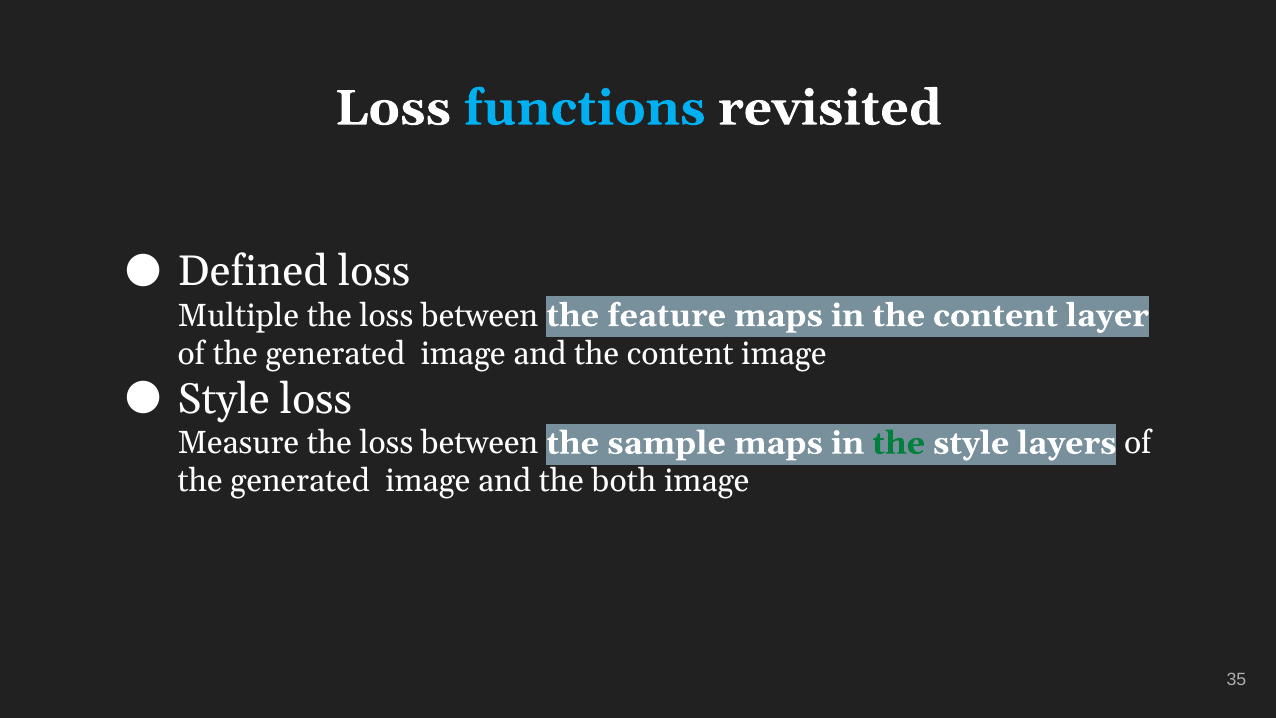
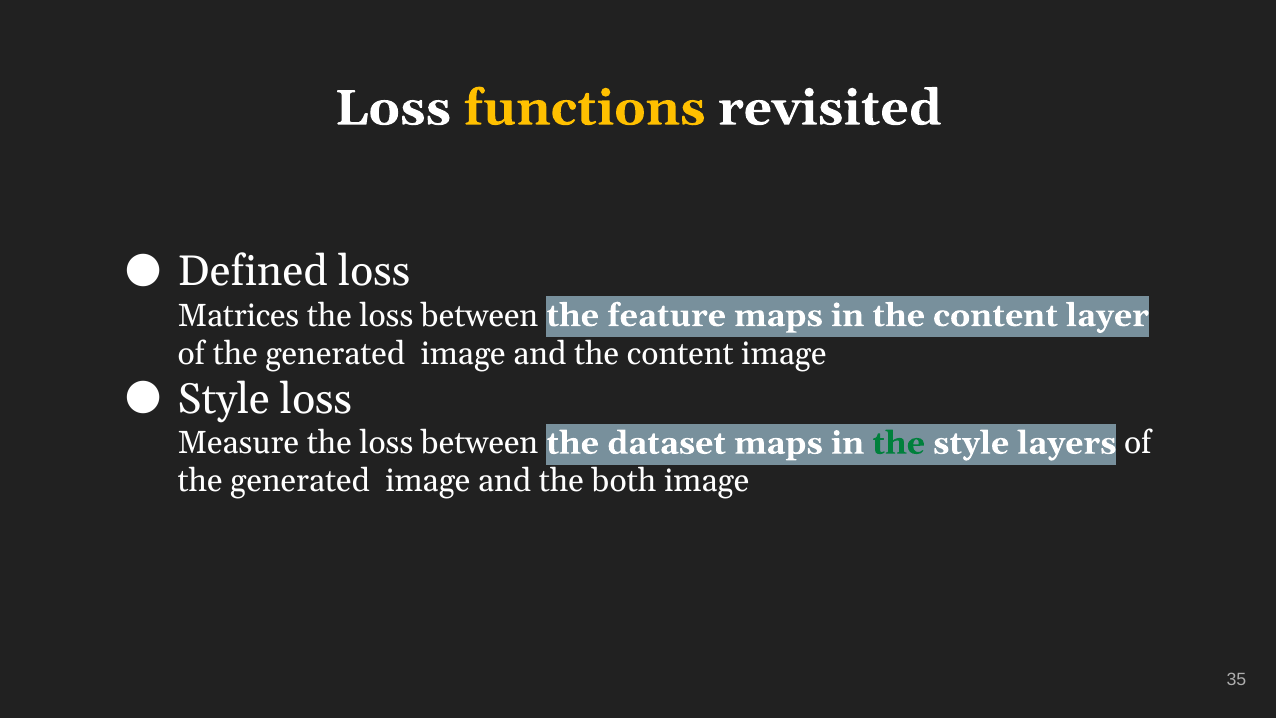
functions colour: light blue -> yellow (584, 108)
Multiple: Multiple -> Matrices (238, 315)
sample: sample -> dataset (667, 443)
